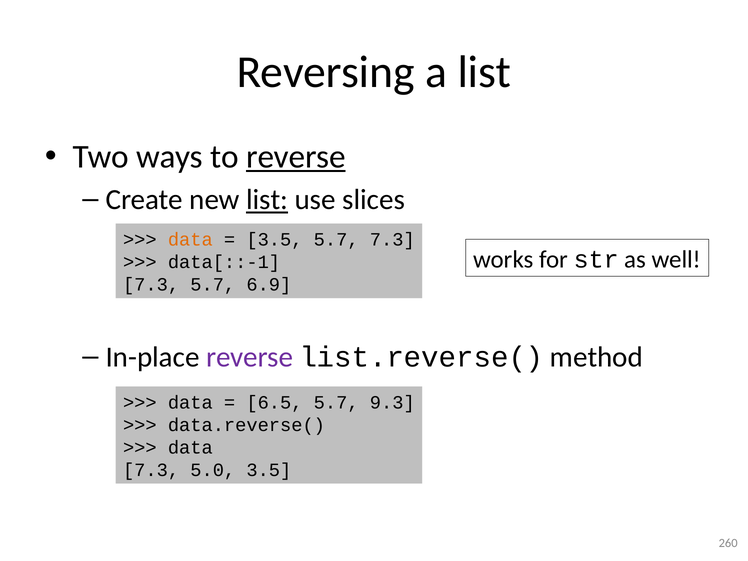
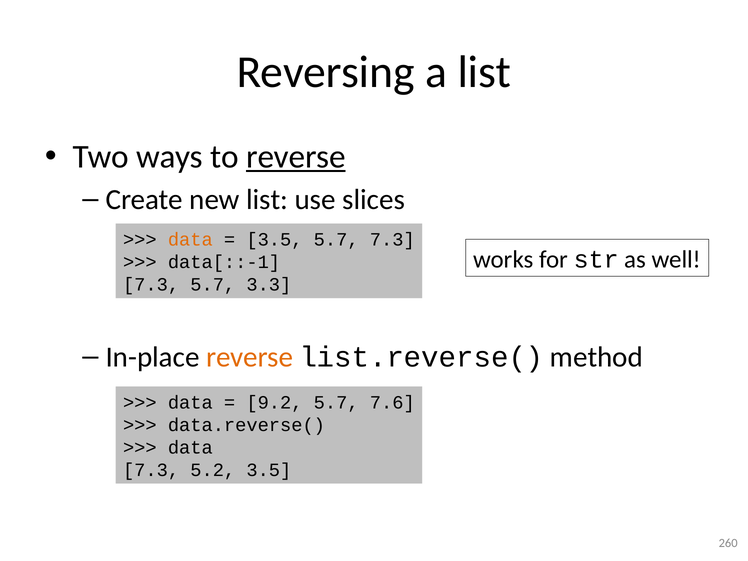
list underline: present -> none (267, 200)
6.9: 6.9 -> 3.3 (269, 285)
reverse colour: purple -> orange (250, 357)
6.5: 6.5 -> 9.2 (274, 403)
9.3: 9.3 -> 7.6 (392, 403)
5.0: 5.0 -> 5.2 (213, 470)
